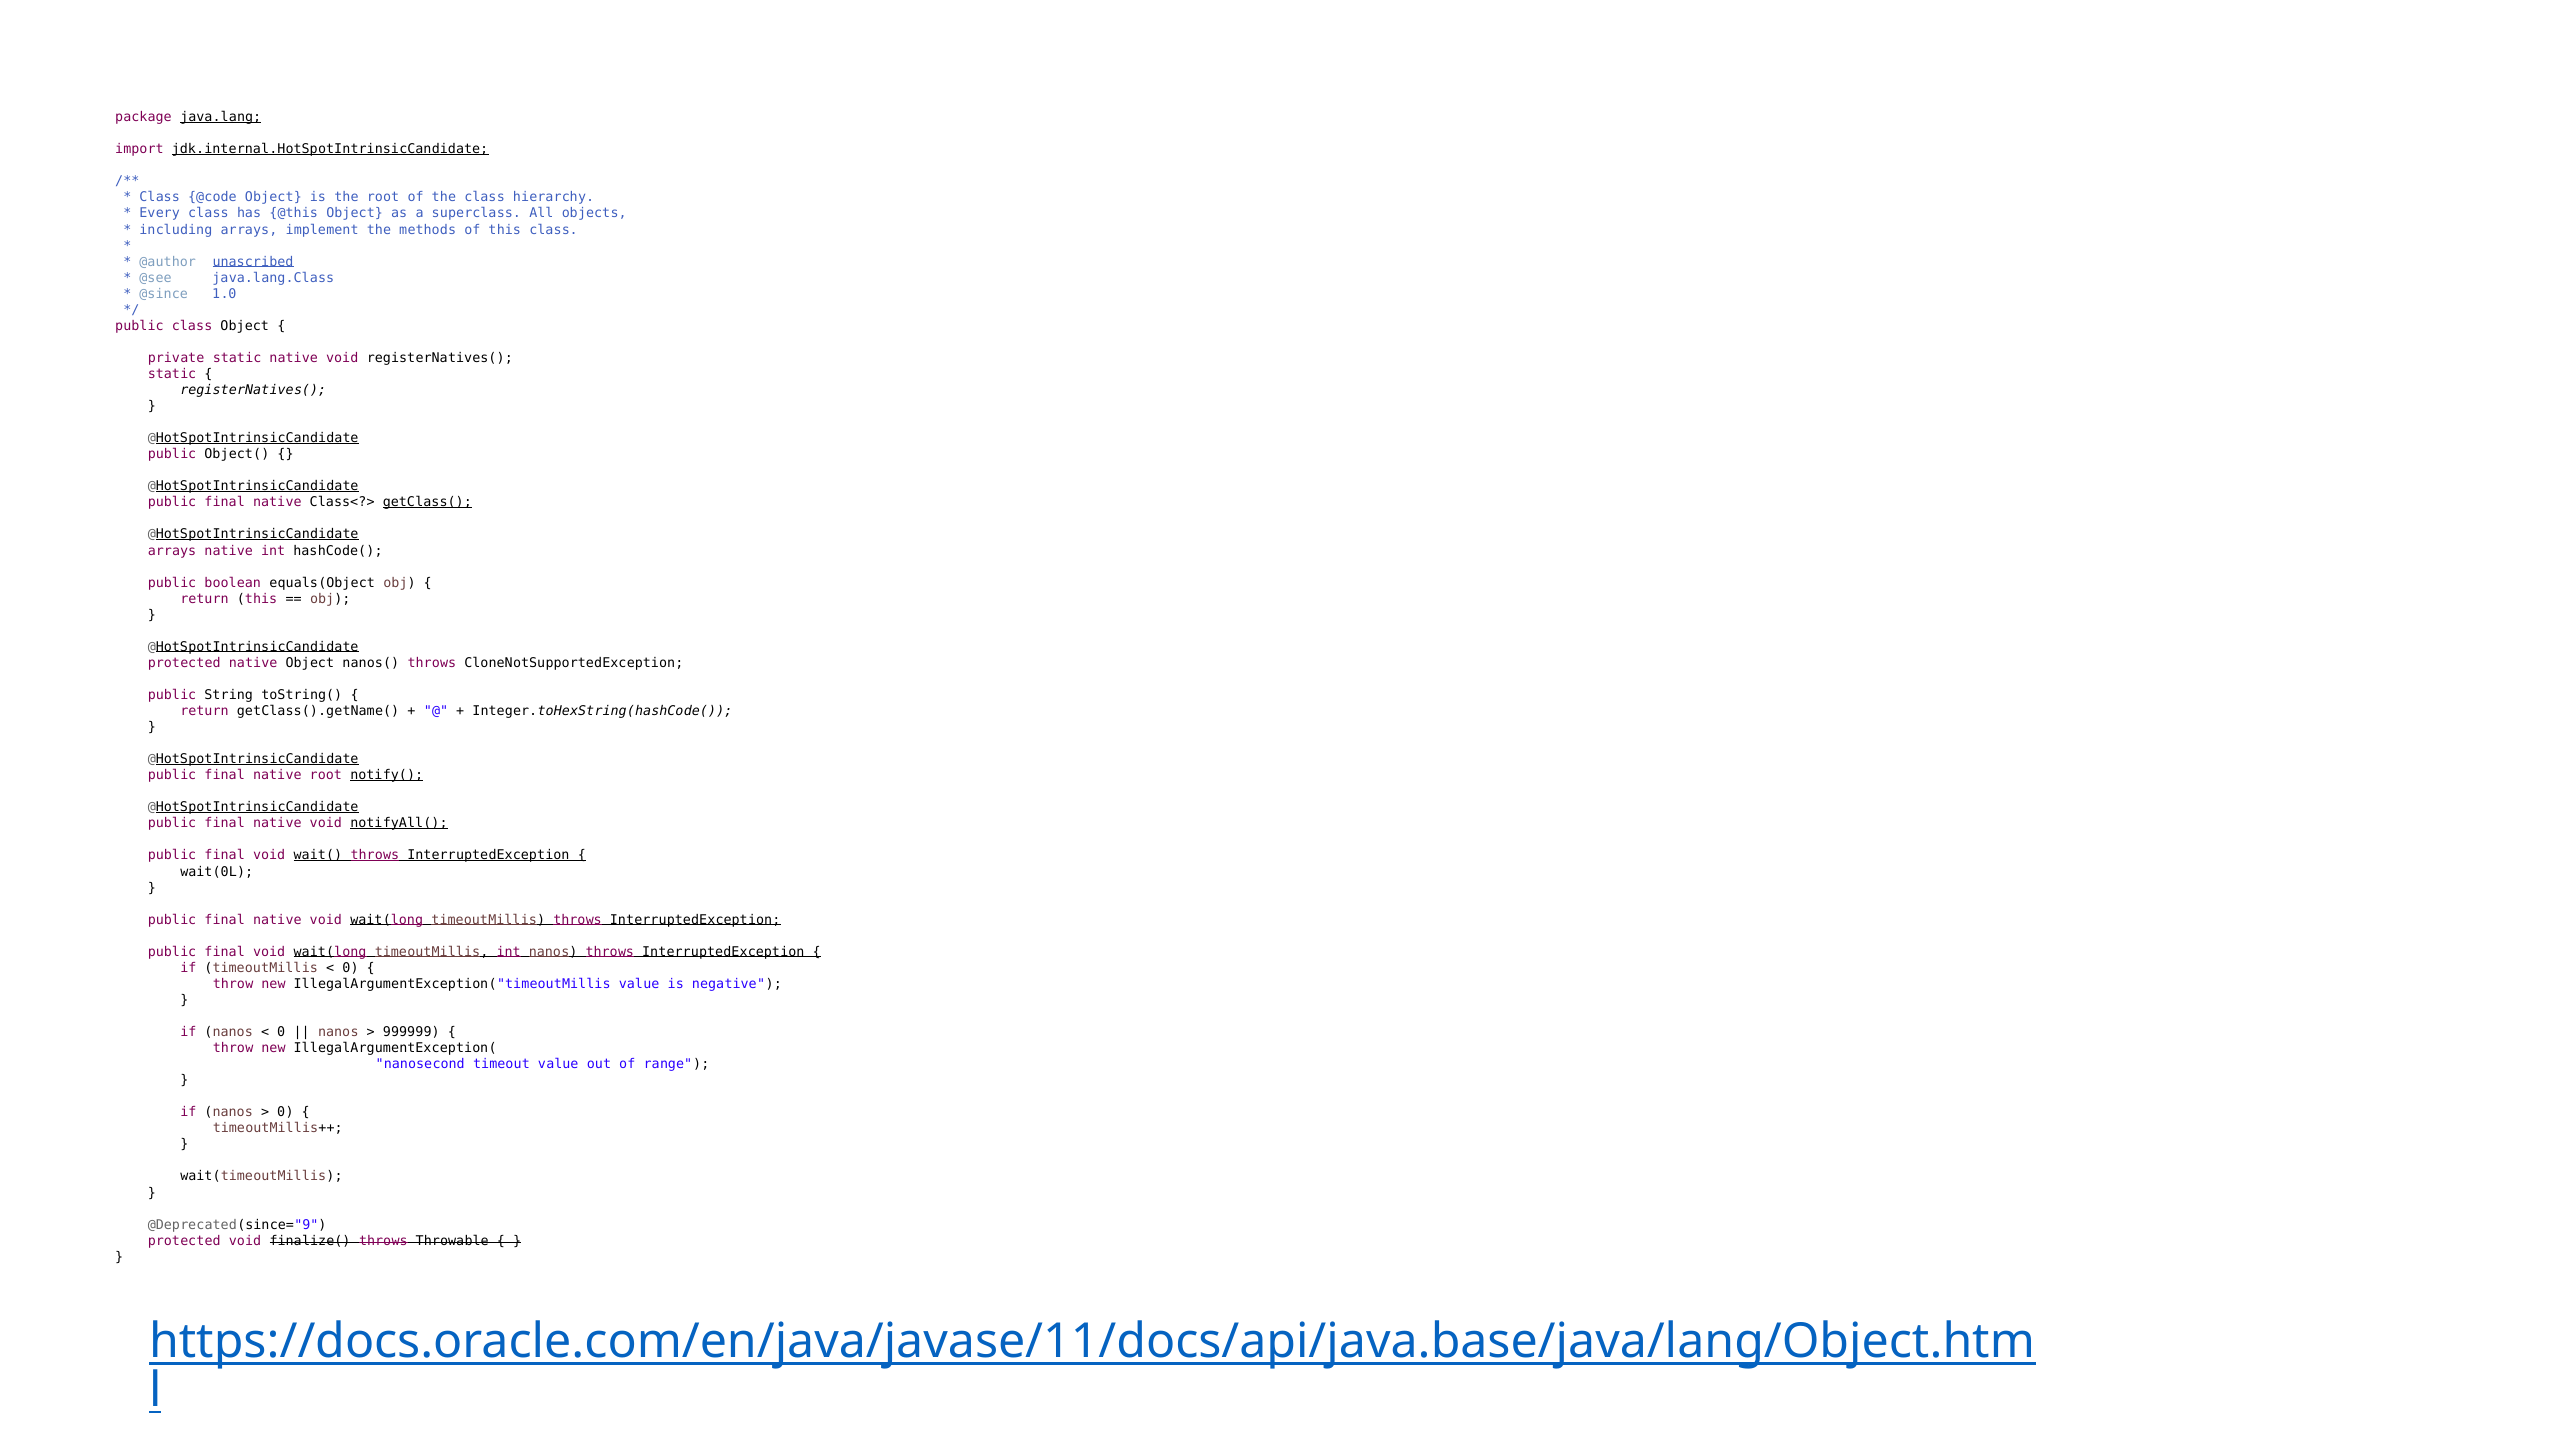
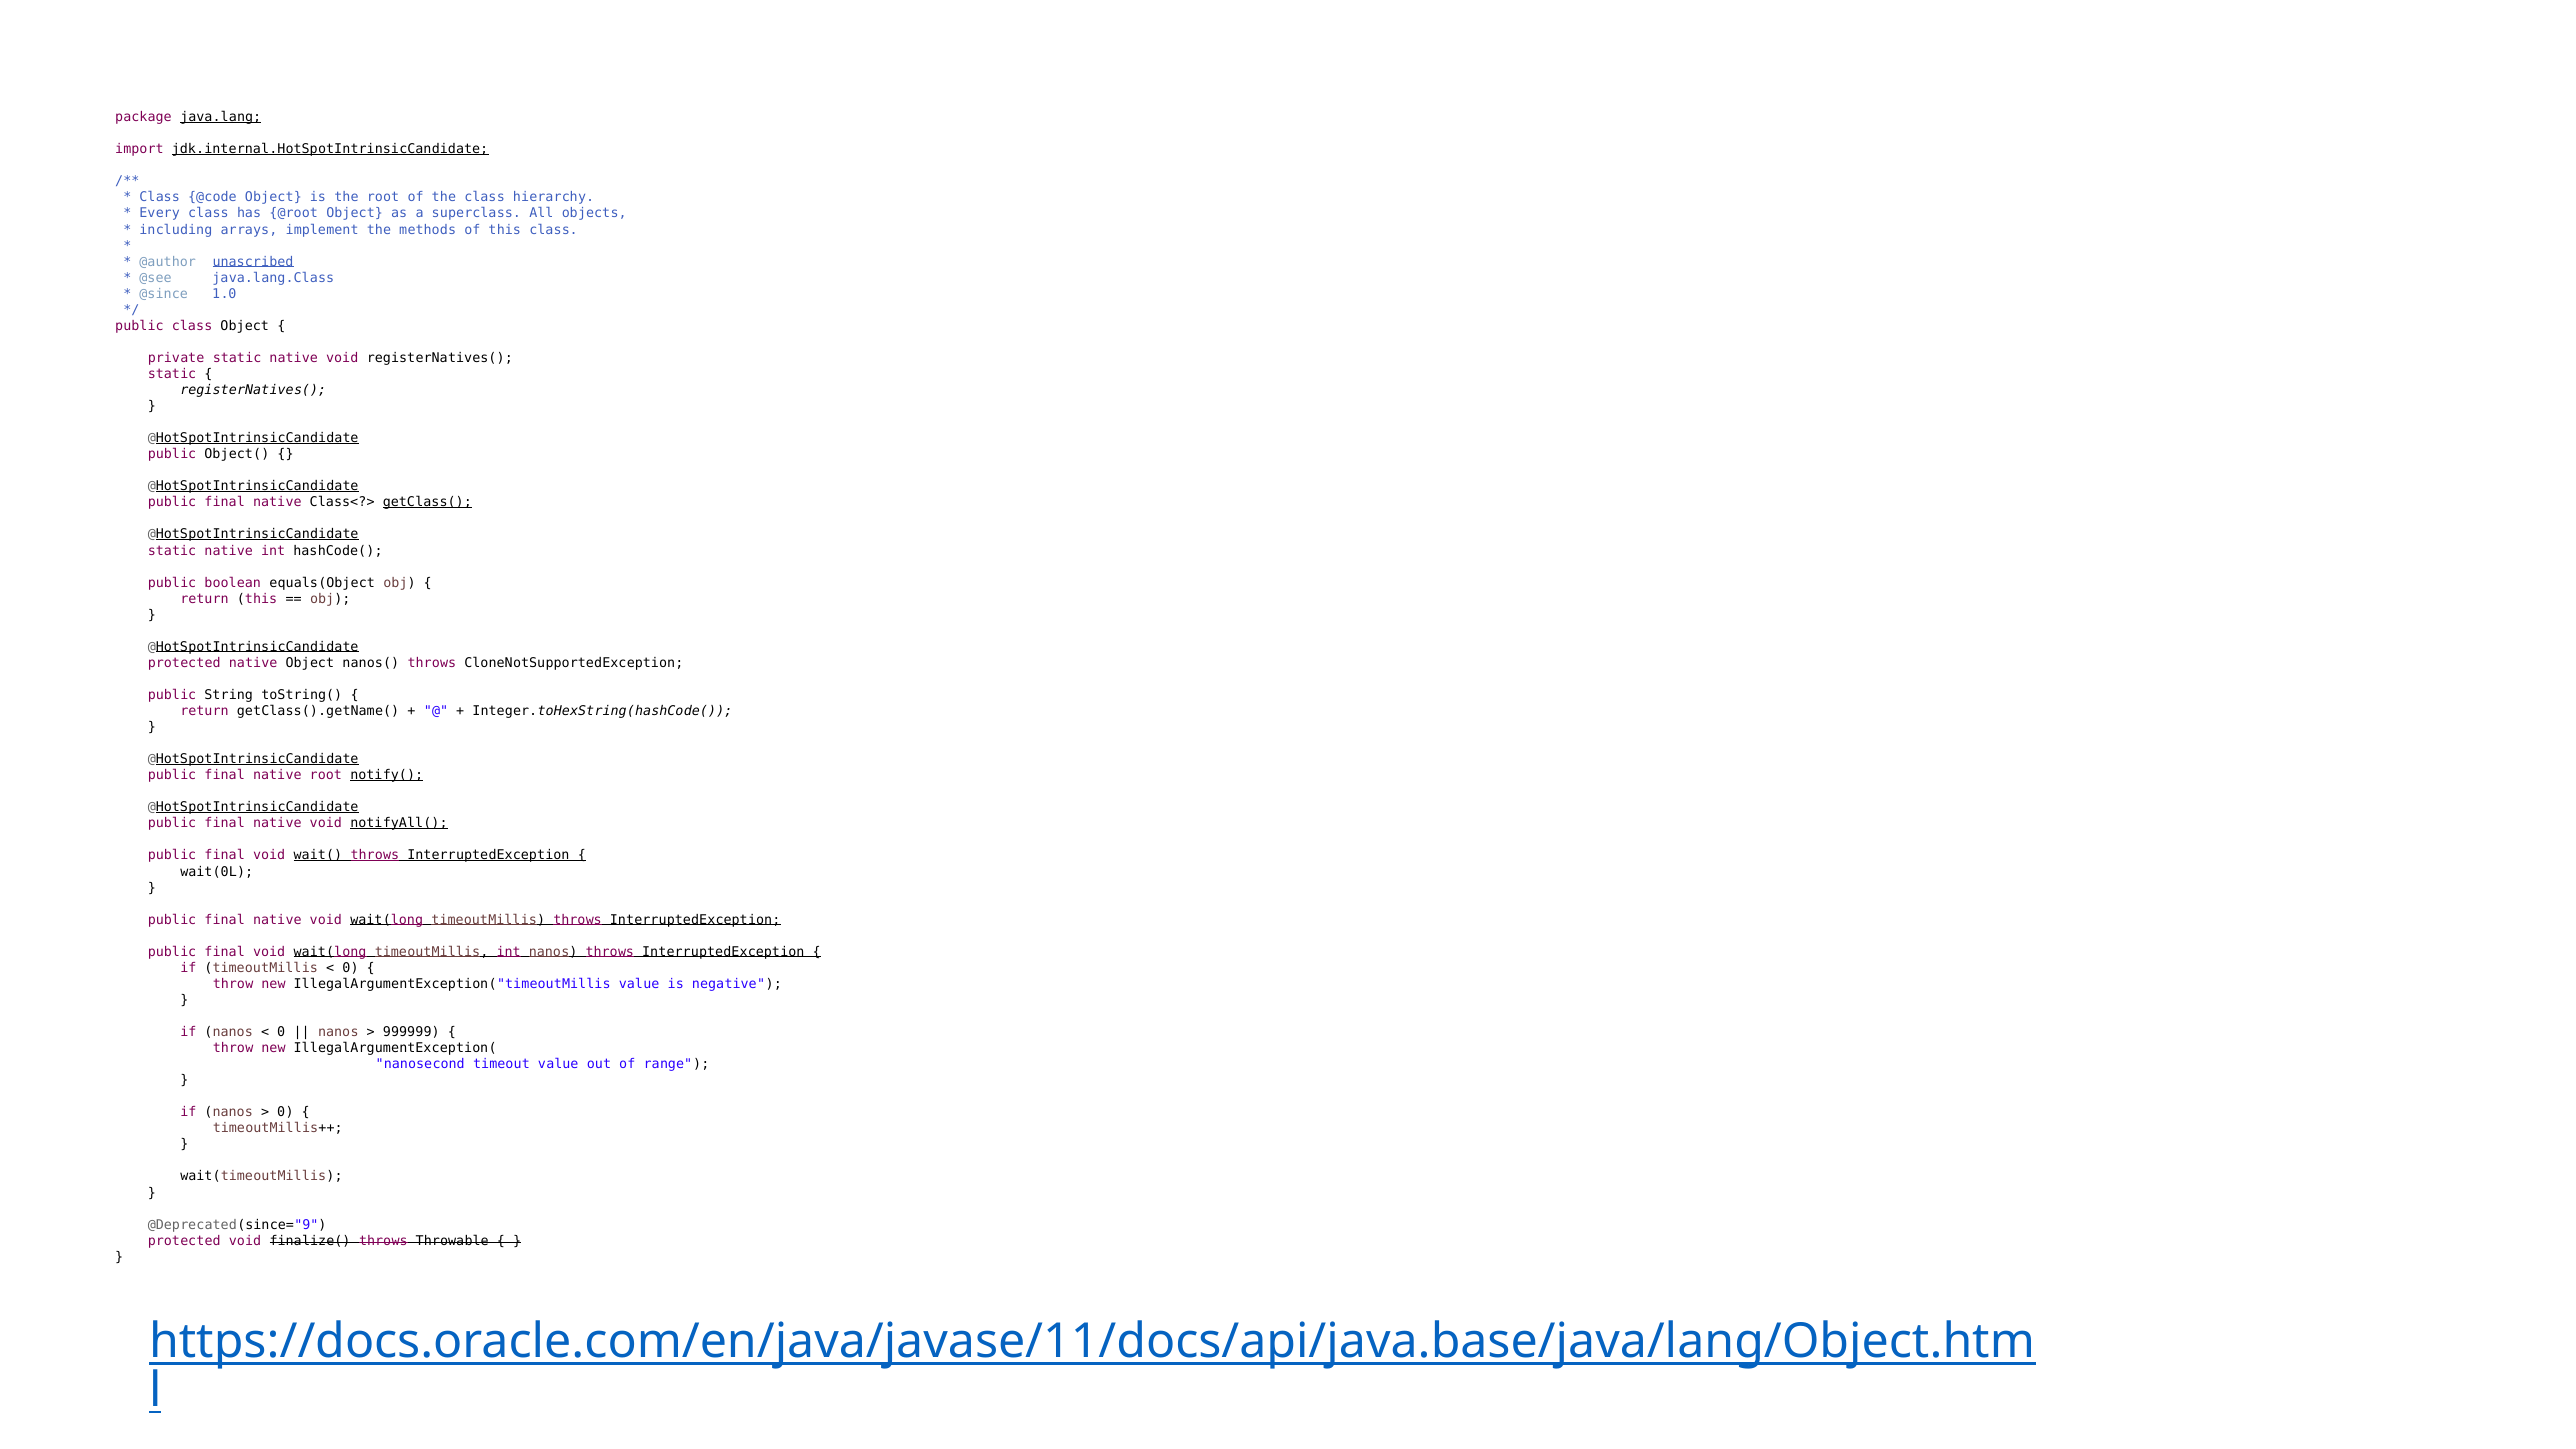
@this: @this -> @root (294, 214)
arrays: arrays -> static (172, 551)
